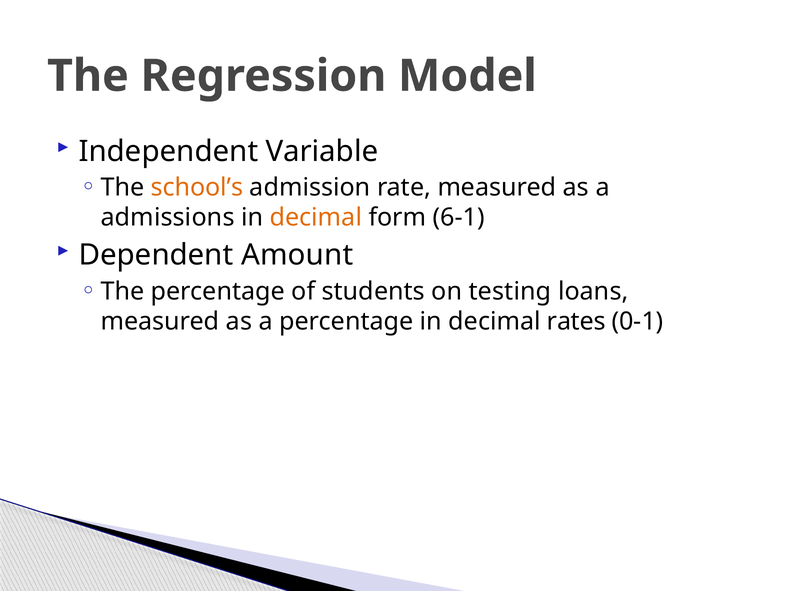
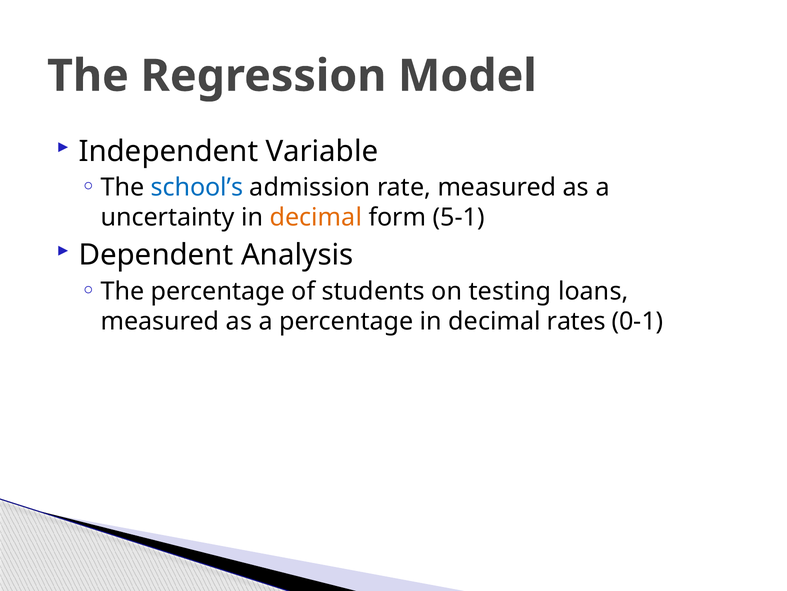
school’s colour: orange -> blue (197, 187)
admissions: admissions -> uncertainty (168, 217)
6-1: 6-1 -> 5-1 (459, 217)
Amount: Amount -> Analysis (297, 255)
